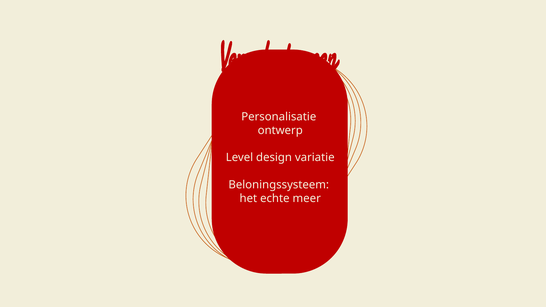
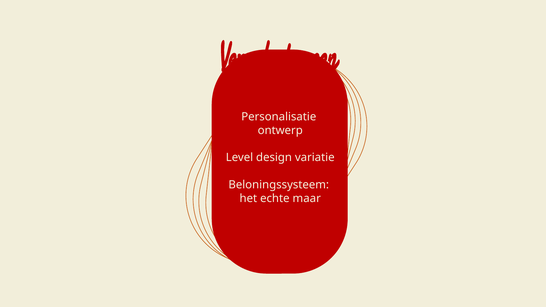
meer: meer -> maar (307, 199)
